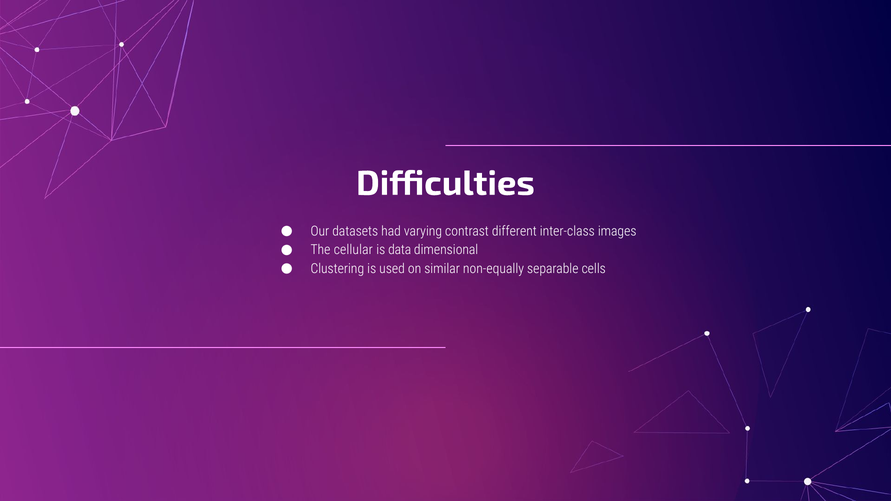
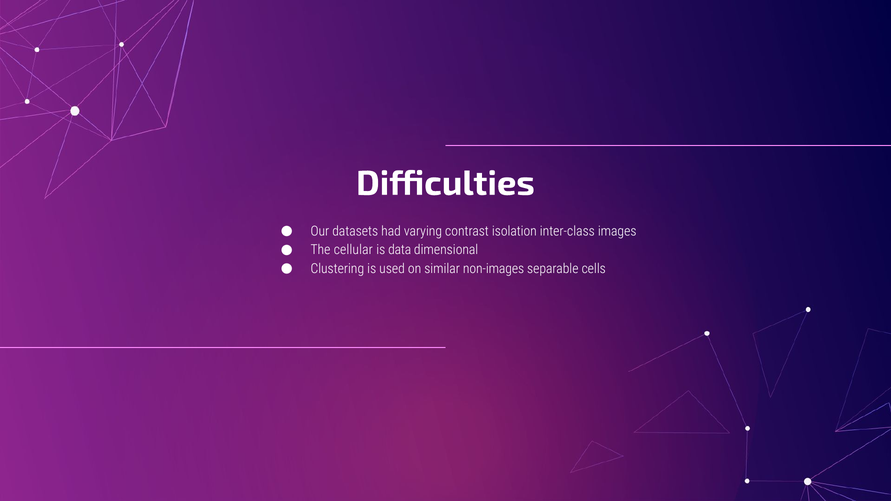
different: different -> isolation (514, 231)
non-equally: non-equally -> non-images (494, 269)
